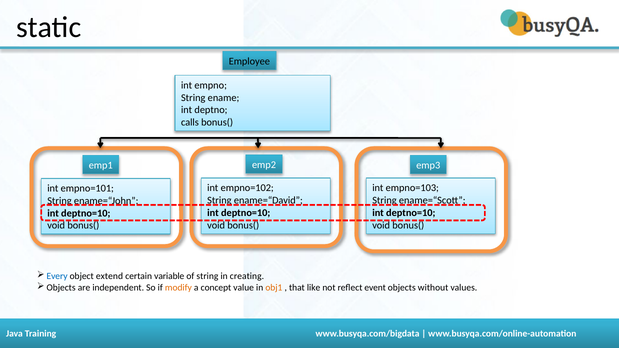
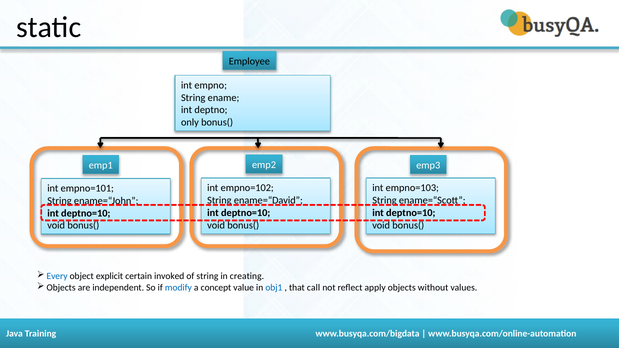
calls: calls -> only (190, 122)
extend: extend -> explicit (110, 276)
variable: variable -> invoked (169, 276)
modify colour: orange -> blue (178, 288)
obj1 colour: orange -> blue (274, 288)
like: like -> call (314, 288)
event: event -> apply (375, 288)
